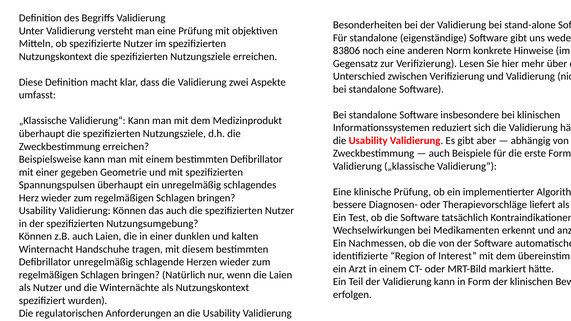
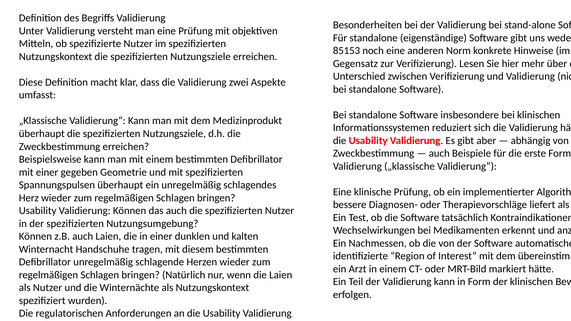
83806: 83806 -> 85153 (346, 51)
